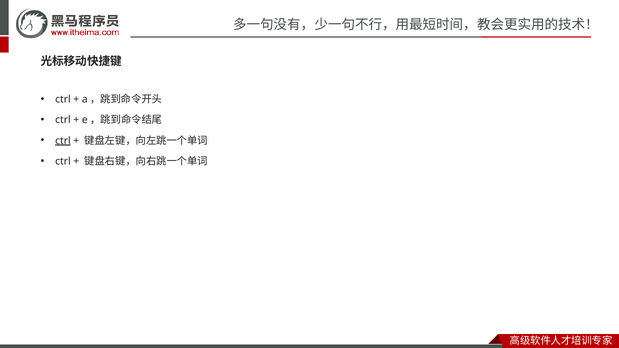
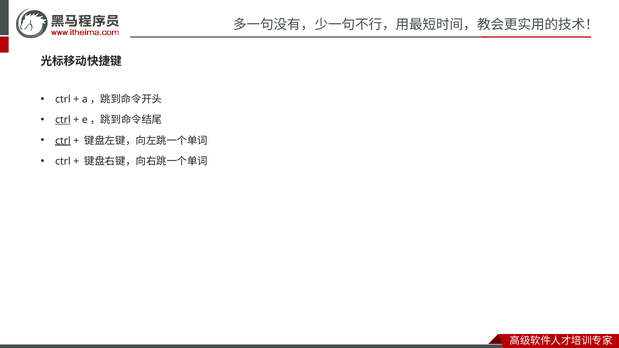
ctrl underline: none -> present (63, 120)
